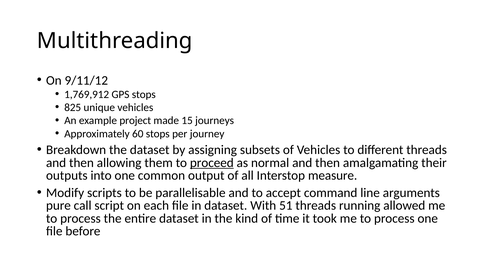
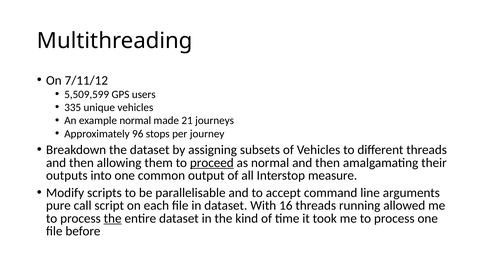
9/11/12: 9/11/12 -> 7/11/12 (86, 80)
1,769,912: 1,769,912 -> 5,509,599 (87, 94)
GPS stops: stops -> users (144, 94)
825: 825 -> 335 (73, 107)
example project: project -> normal (135, 121)
15: 15 -> 21 (187, 121)
60: 60 -> 96 (138, 134)
51: 51 -> 16 (286, 205)
the underline: none -> present (113, 218)
